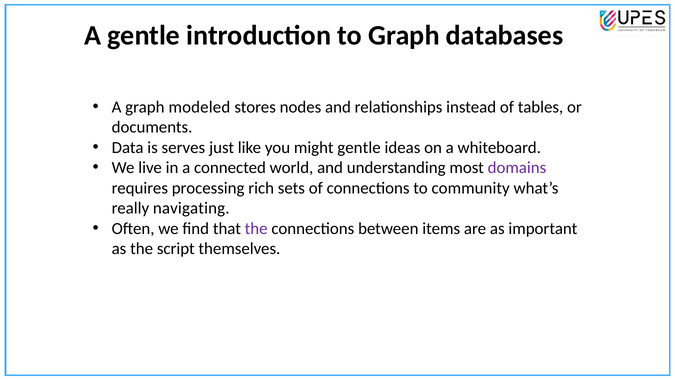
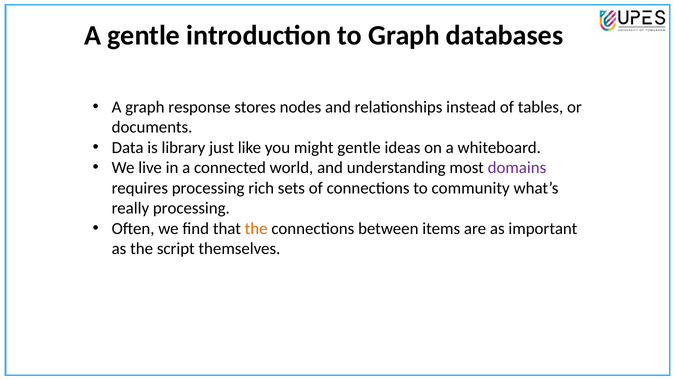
modeled: modeled -> response (199, 107)
serves: serves -> library (183, 147)
really navigating: navigating -> processing (191, 208)
the colour: purple -> orange (256, 228)
